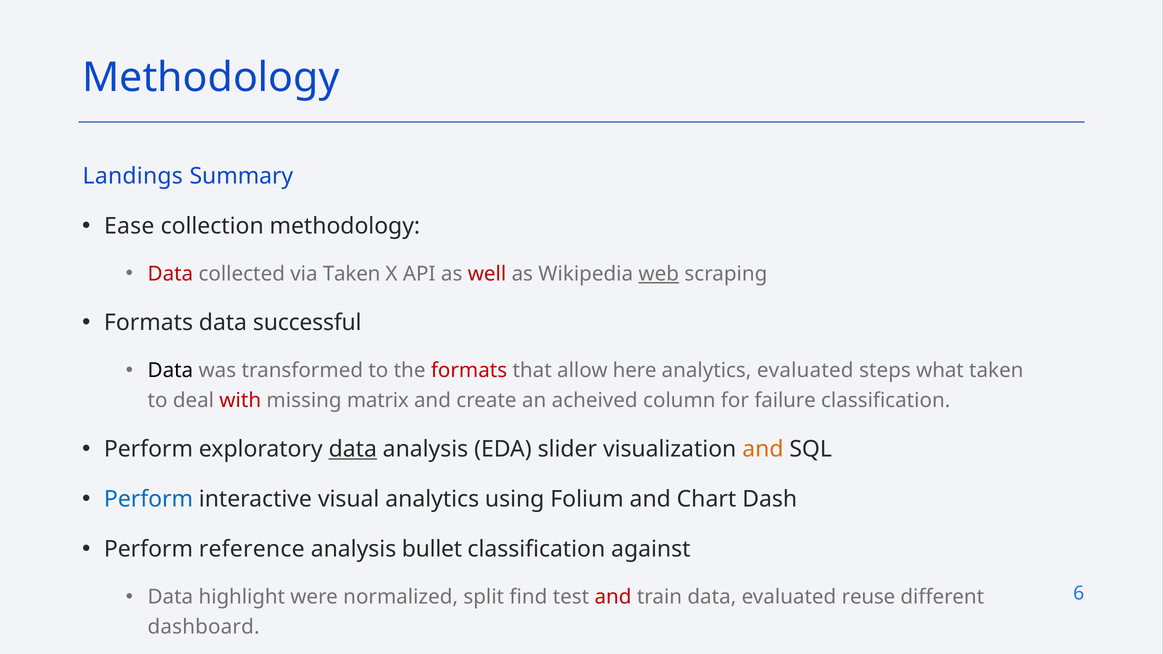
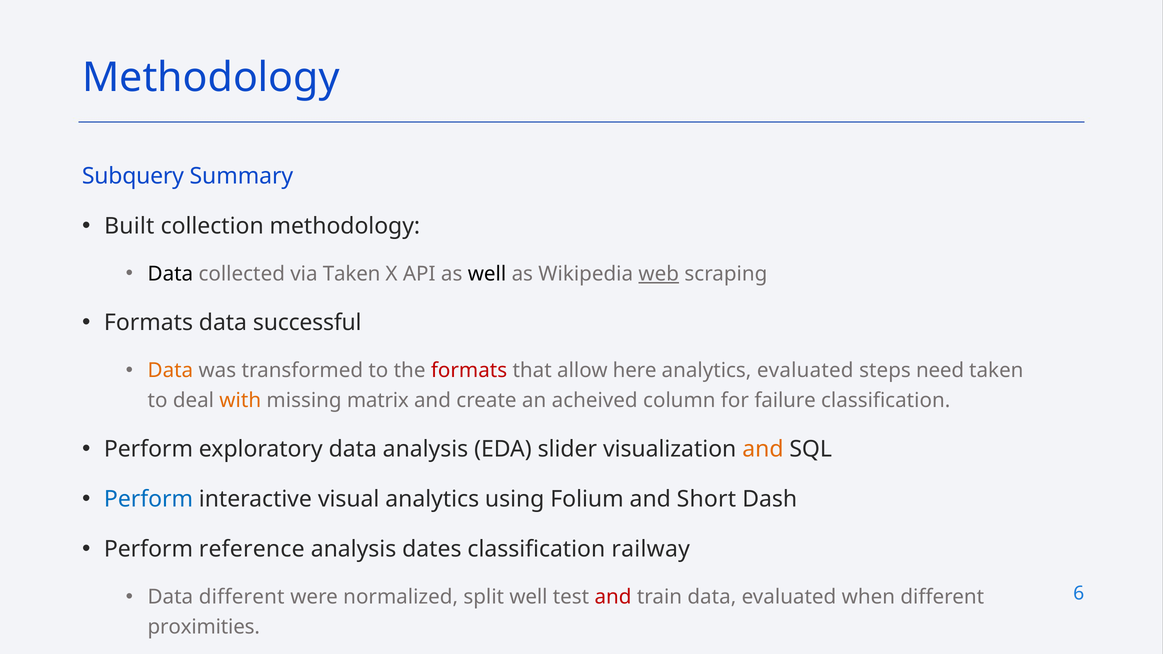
Landings: Landings -> Subquery (133, 176)
Ease: Ease -> Built (129, 226)
Data colour: red -> black (170, 274)
well colour: red -> black (487, 274)
Data colour: black -> orange (170, 371)
what: what -> need (940, 371)
with colour: red -> orange (240, 400)
data underline: present -> none (353, 449)
Chart: Chart -> Short (706, 499)
bullet: bullet -> dates (432, 549)
against: against -> railway (651, 549)
Data highlight: highlight -> different (242, 597)
split find: find -> well (528, 597)
reuse: reuse -> when (868, 597)
dashboard: dashboard -> proximities (204, 627)
